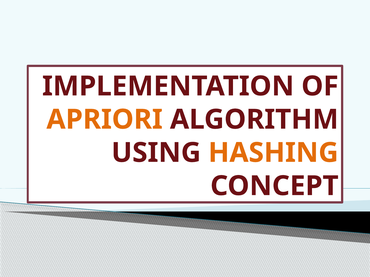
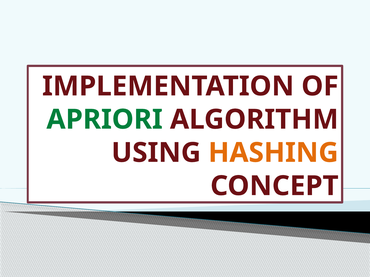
APRIORI colour: orange -> green (105, 120)
